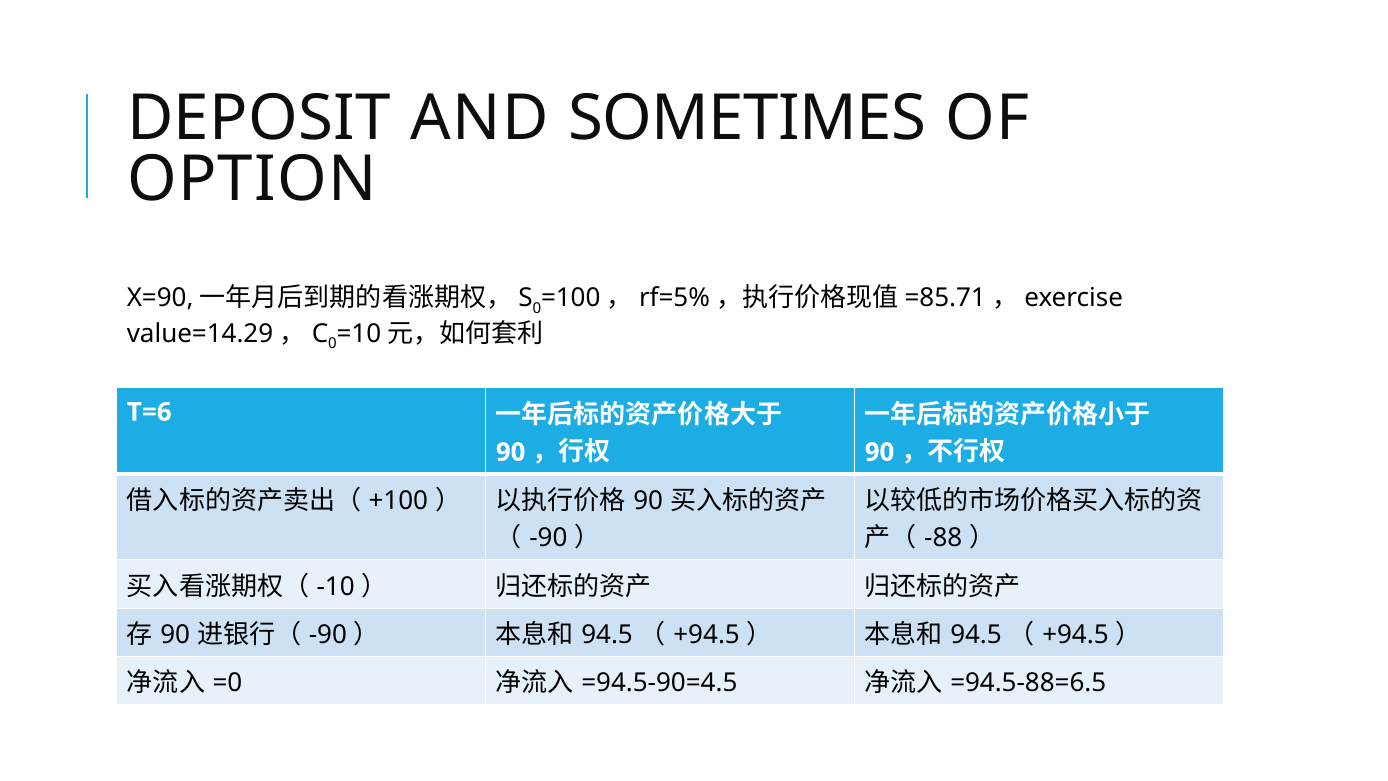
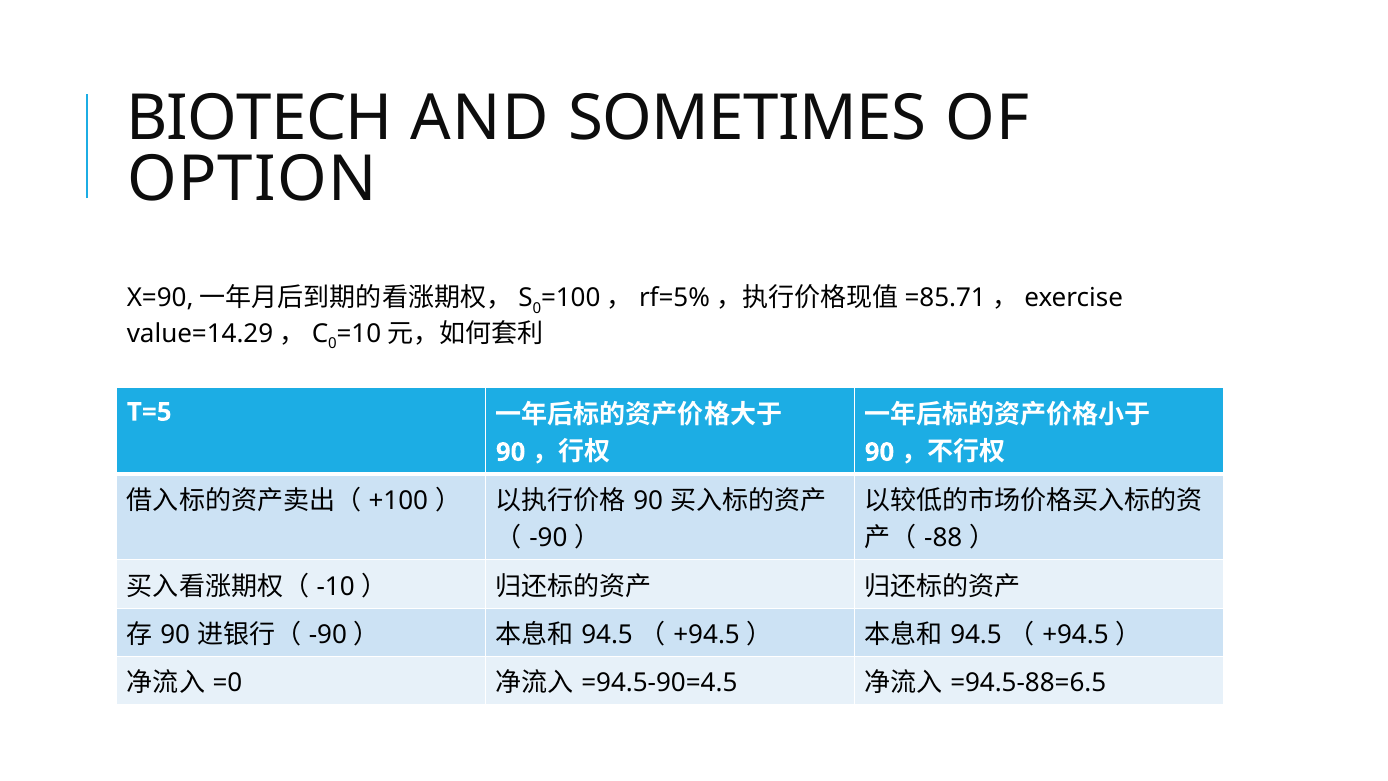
DEPOSIT: DEPOSIT -> BIOTECH (259, 119)
T=6: T=6 -> T=5 (149, 412)
